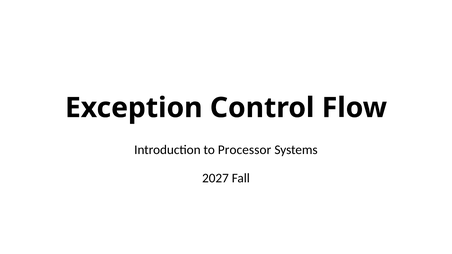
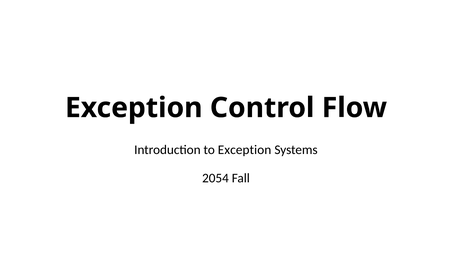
to Processor: Processor -> Exception (245, 150)
2027: 2027 -> 2054 (215, 178)
